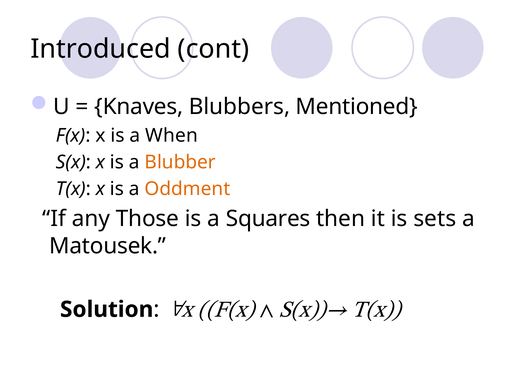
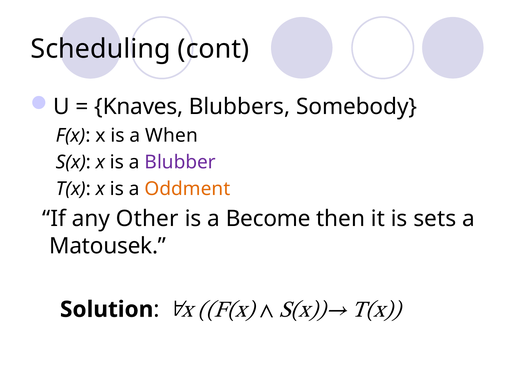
Introduced: Introduced -> Scheduling (101, 49)
Mentioned: Mentioned -> Somebody (357, 107)
Blubber colour: orange -> purple (180, 162)
Those: Those -> Other (147, 219)
Squares: Squares -> Become (268, 219)
